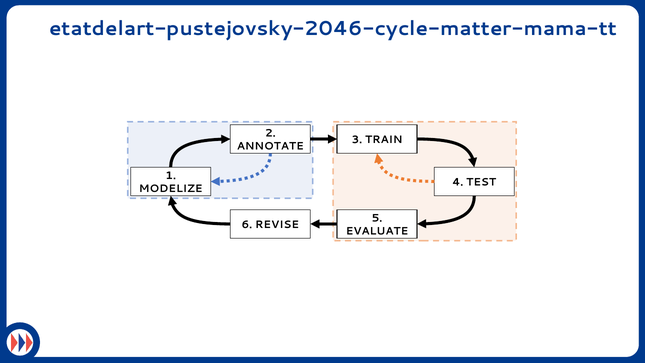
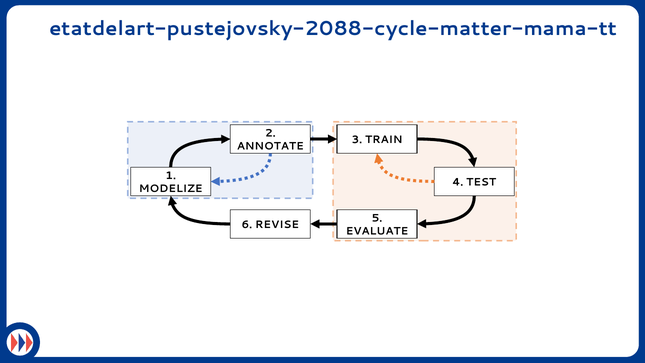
etatdelart-pustejovsky-2046-cycle-matter-mama-tt: etatdelart-pustejovsky-2046-cycle-matter-mama-tt -> etatdelart-pustejovsky-2088-cycle-matter-mama-tt (333, 29)
